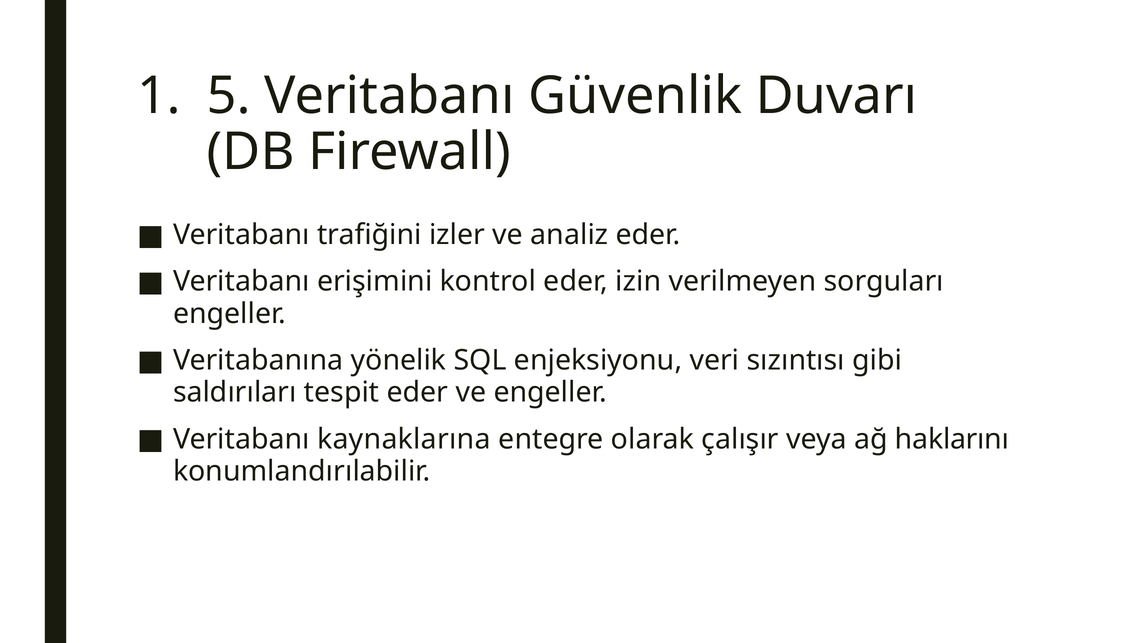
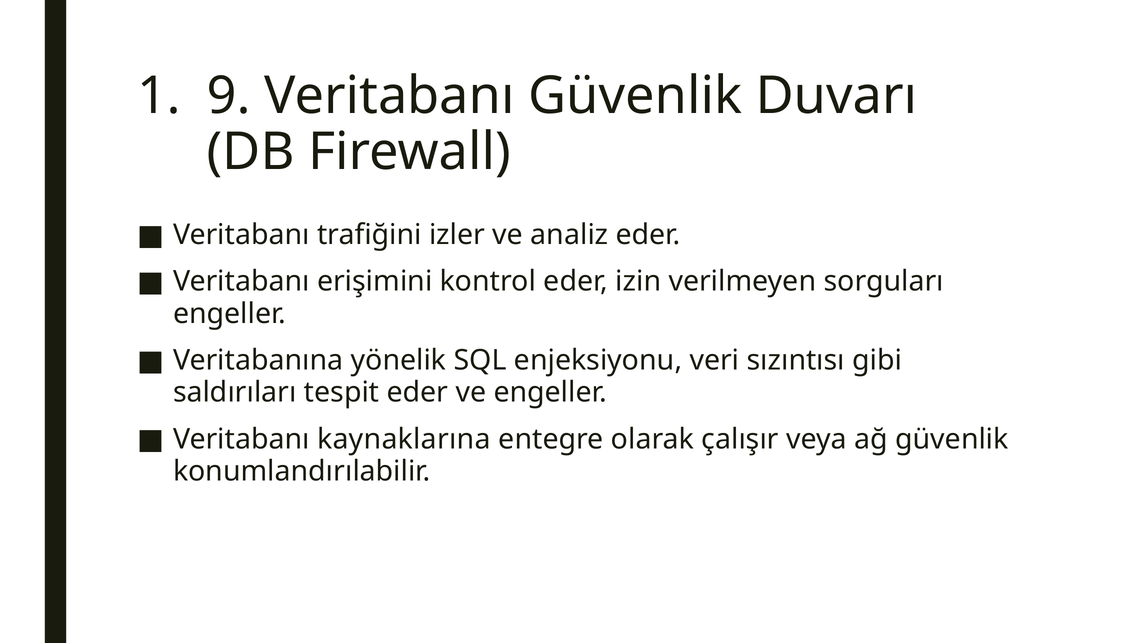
5: 5 -> 9 (229, 96)
ağ haklarını: haklarını -> güvenlik (952, 439)
